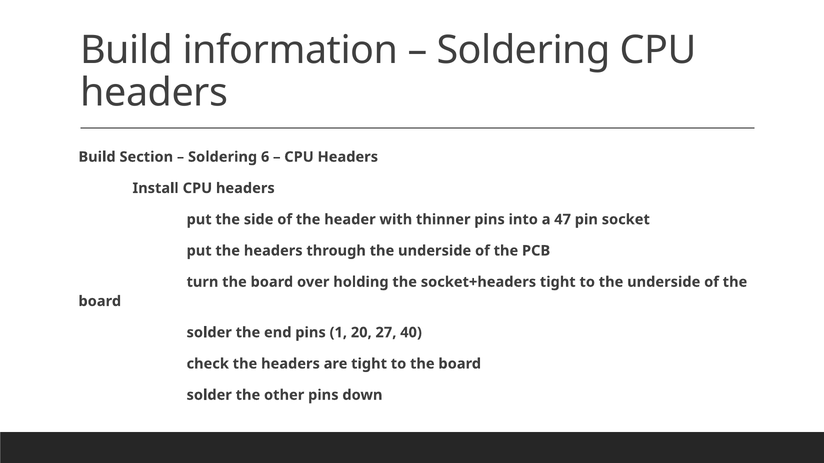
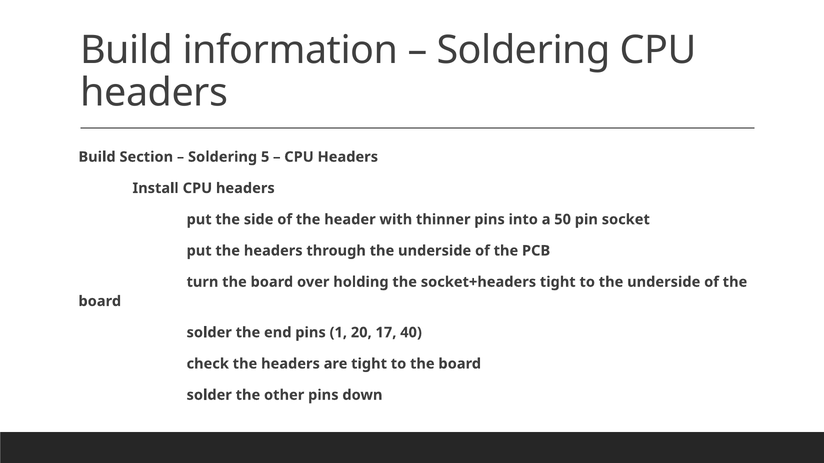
6: 6 -> 5 (265, 157)
47: 47 -> 50 (563, 220)
27: 27 -> 17 (386, 333)
